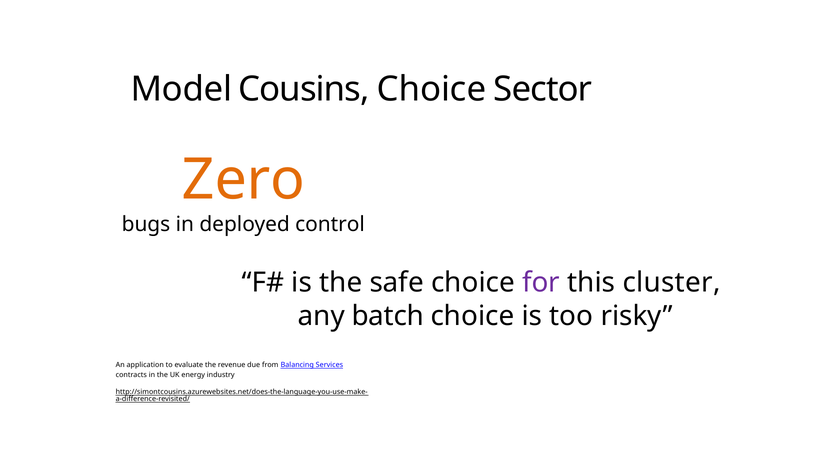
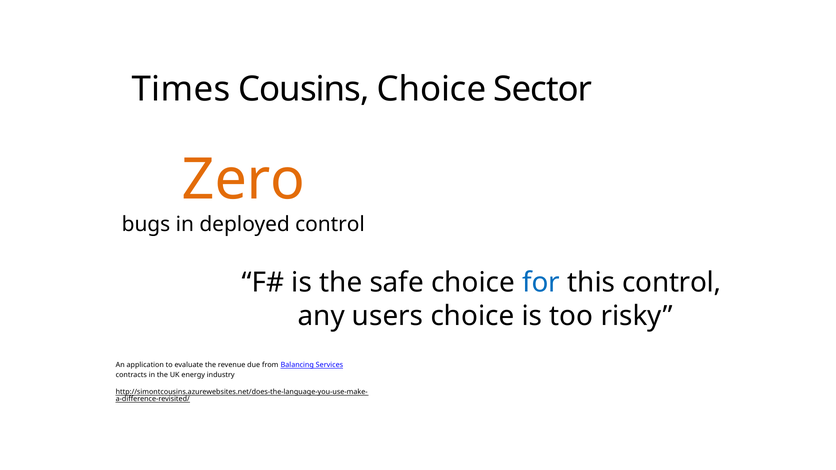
Model: Model -> Times (181, 89)
for colour: purple -> blue (541, 283)
this cluster: cluster -> control (672, 283)
batch: batch -> users (388, 316)
